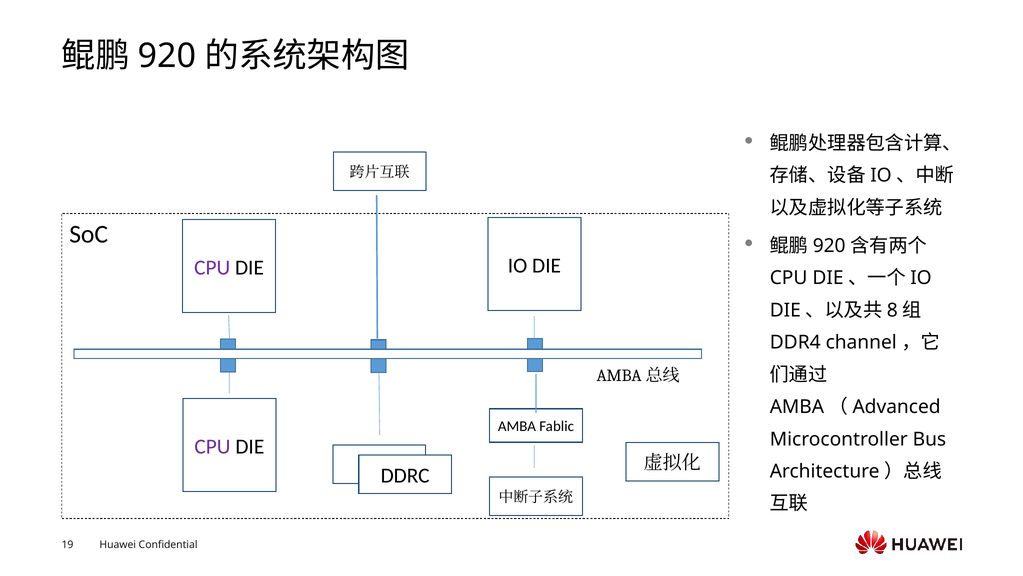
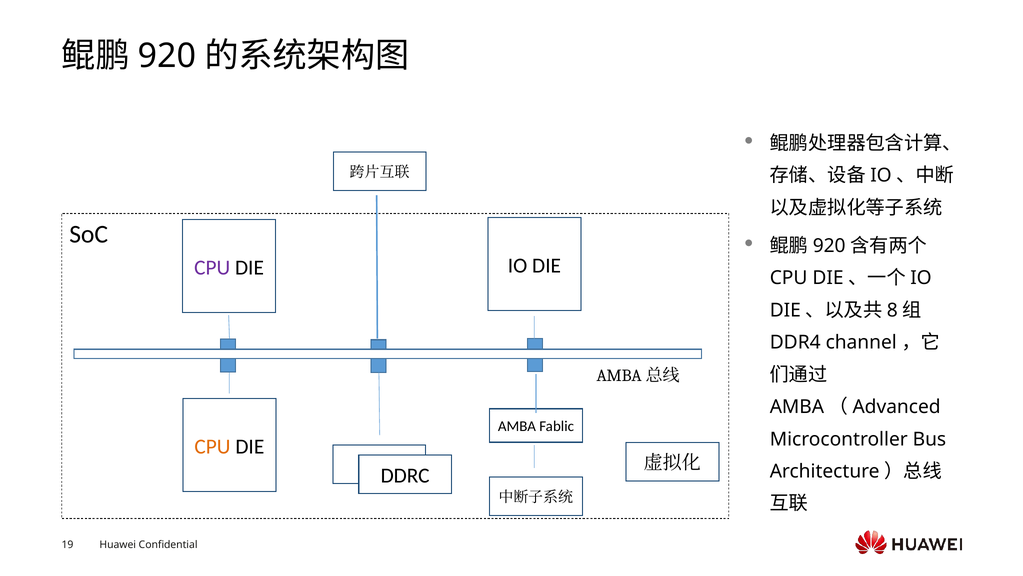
CPU colour: purple -> orange (213, 446)
